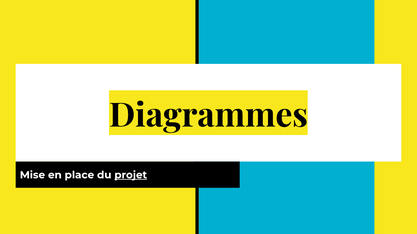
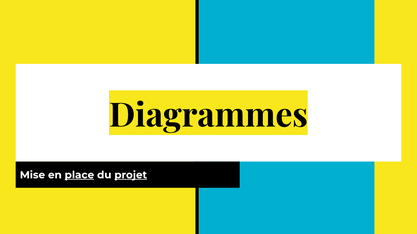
place underline: none -> present (79, 175)
